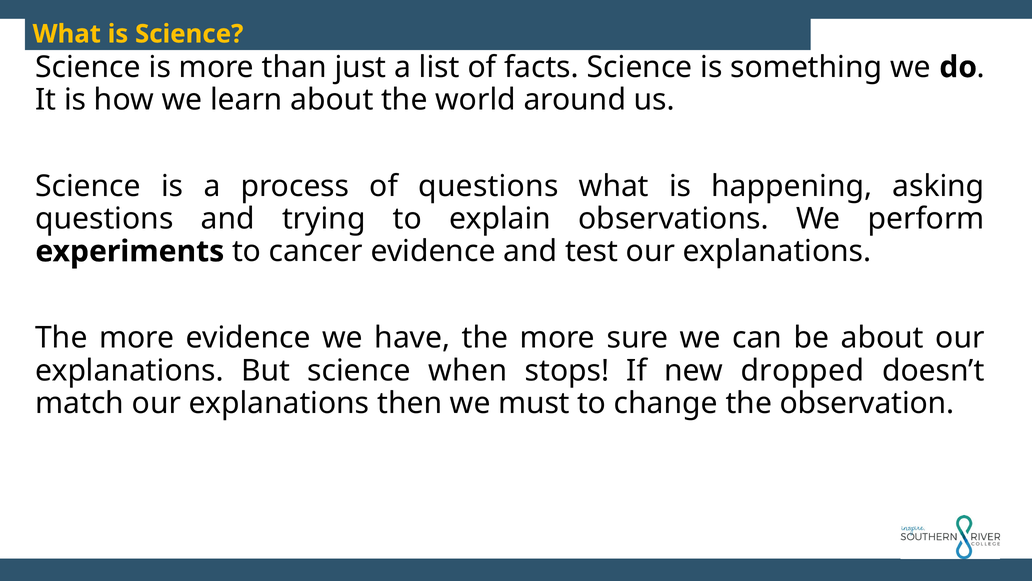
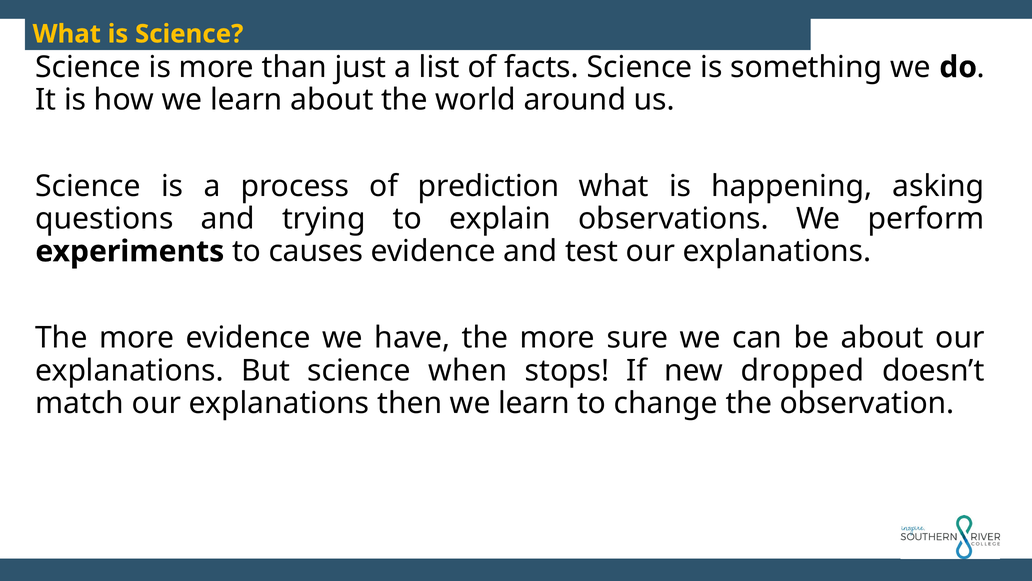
of questions: questions -> prediction (489, 186)
cancer: cancer -> causes (316, 251)
then we must: must -> learn (534, 403)
